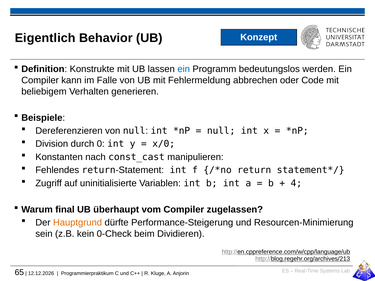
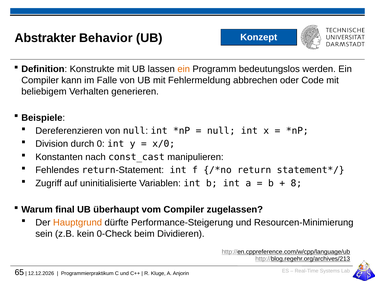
Eigentlich: Eigentlich -> Abstrakter (45, 38)
ein colour: blue -> orange (184, 69)
4: 4 -> 8 (296, 183)
